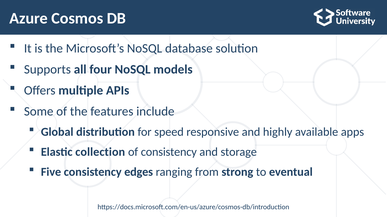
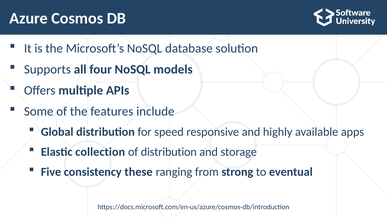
of consistency: consistency -> distribution (169, 152)
edges: edges -> these (139, 173)
